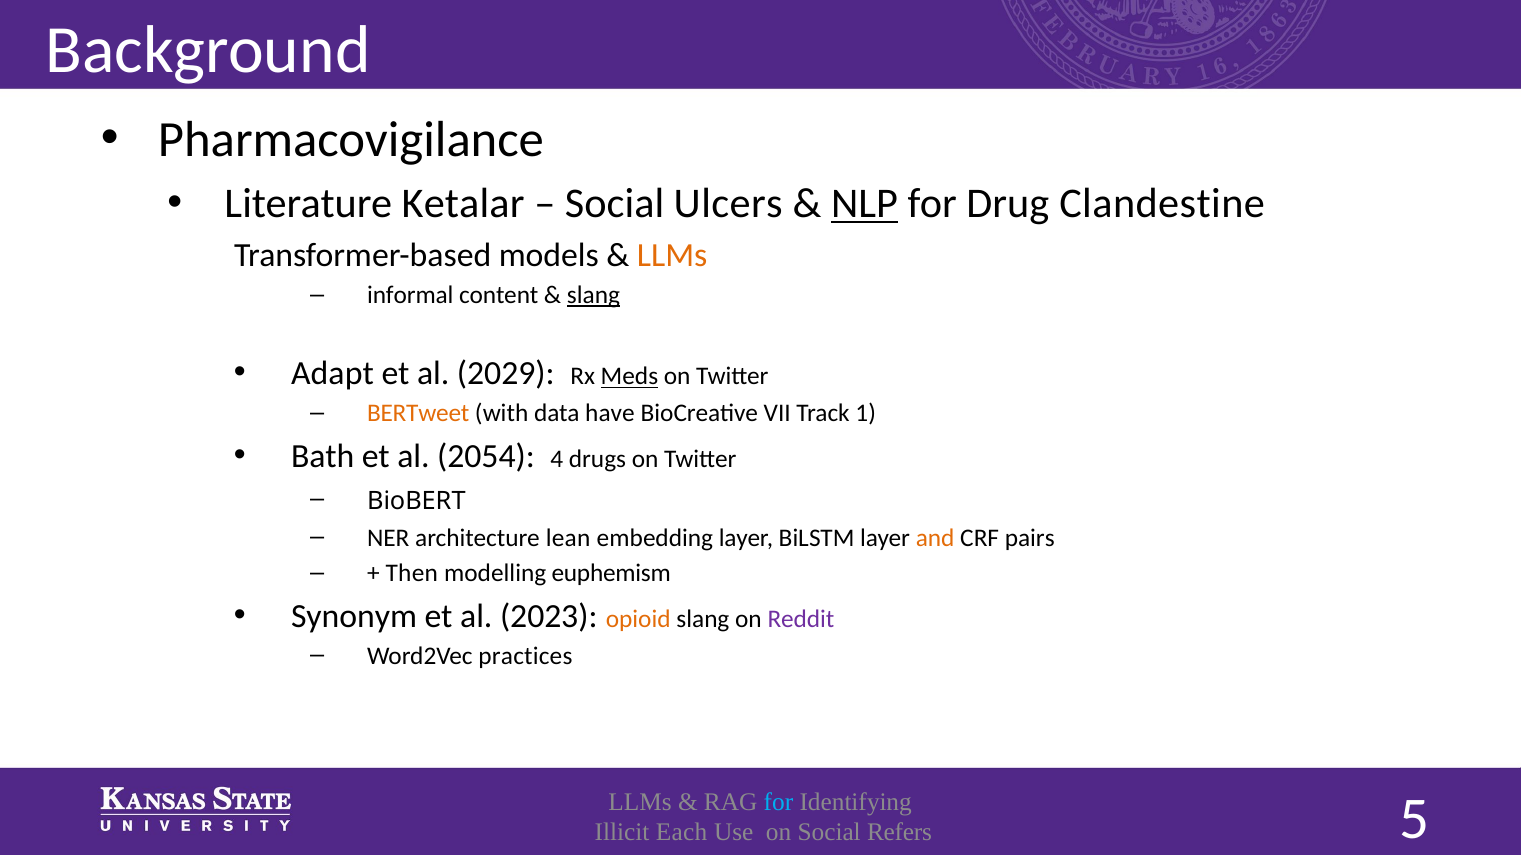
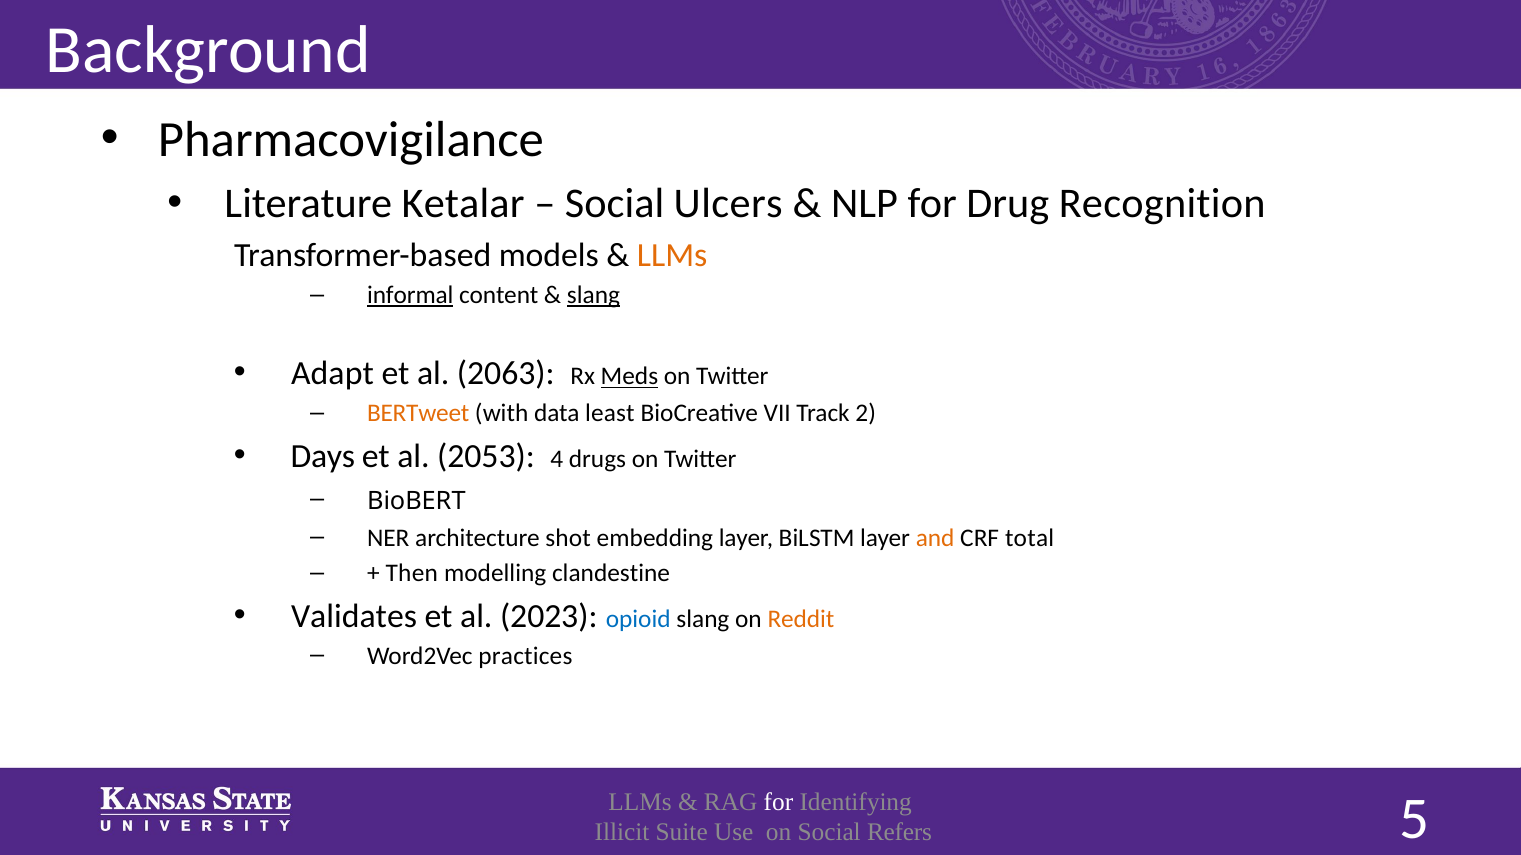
NLP underline: present -> none (865, 204)
Clandestine: Clandestine -> Recognition (1162, 204)
informal underline: none -> present (410, 296)
2029: 2029 -> 2063 (506, 374)
have: have -> least (610, 414)
1: 1 -> 2 (866, 414)
Bath: Bath -> Days (323, 457)
2054: 2054 -> 2053 (486, 457)
lean: lean -> shot (568, 538)
pairs: pairs -> total (1030, 538)
euphemism: euphemism -> clandestine (611, 574)
Synonym: Synonym -> Validates (354, 616)
opioid colour: orange -> blue (638, 619)
Reddit colour: purple -> orange (801, 619)
for colour: light blue -> white (778, 802)
Each: Each -> Suite (682, 833)
